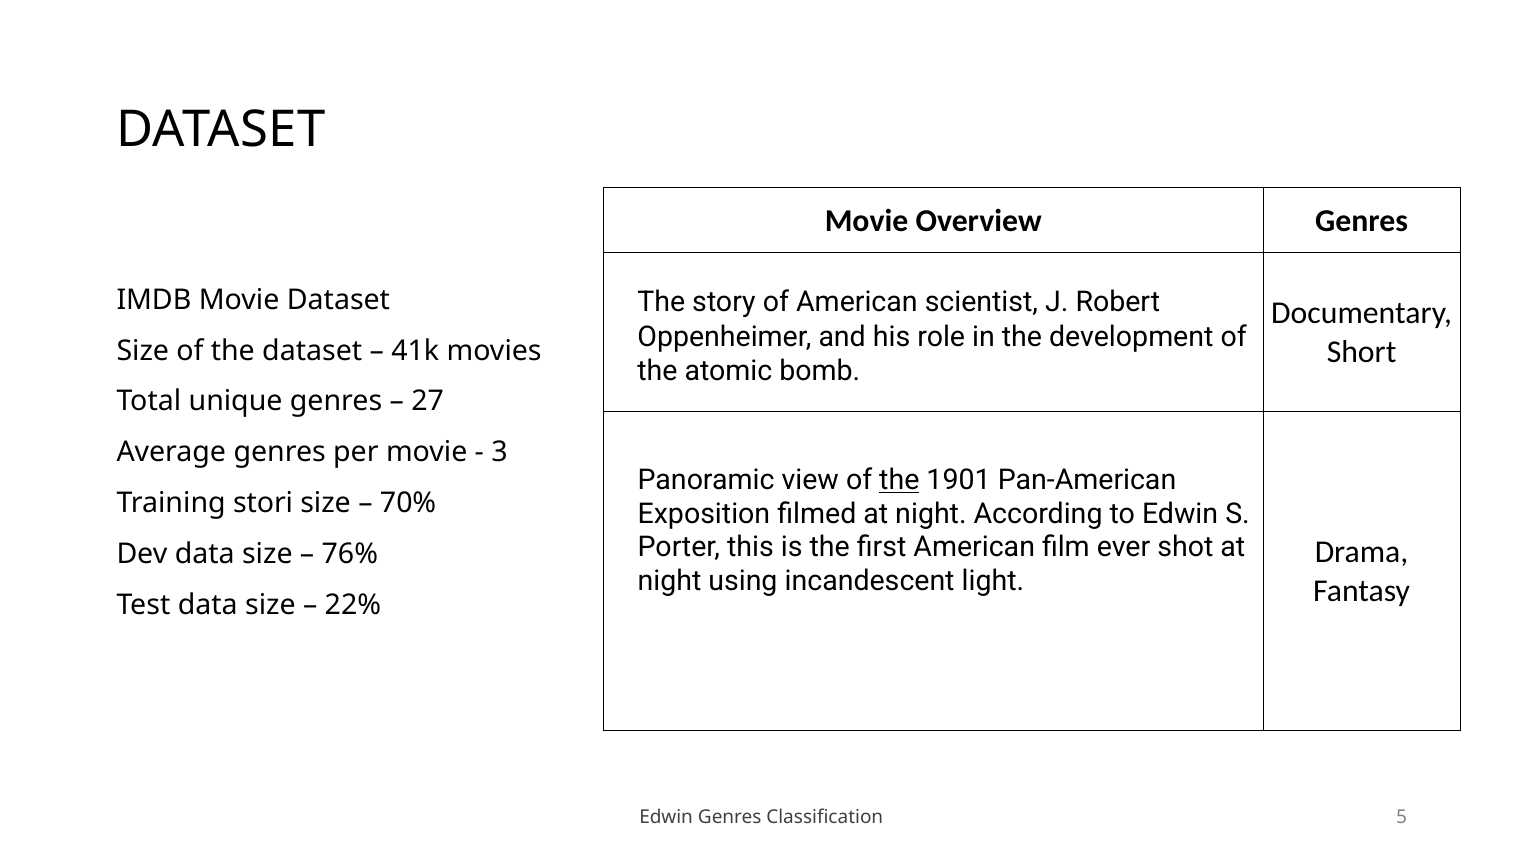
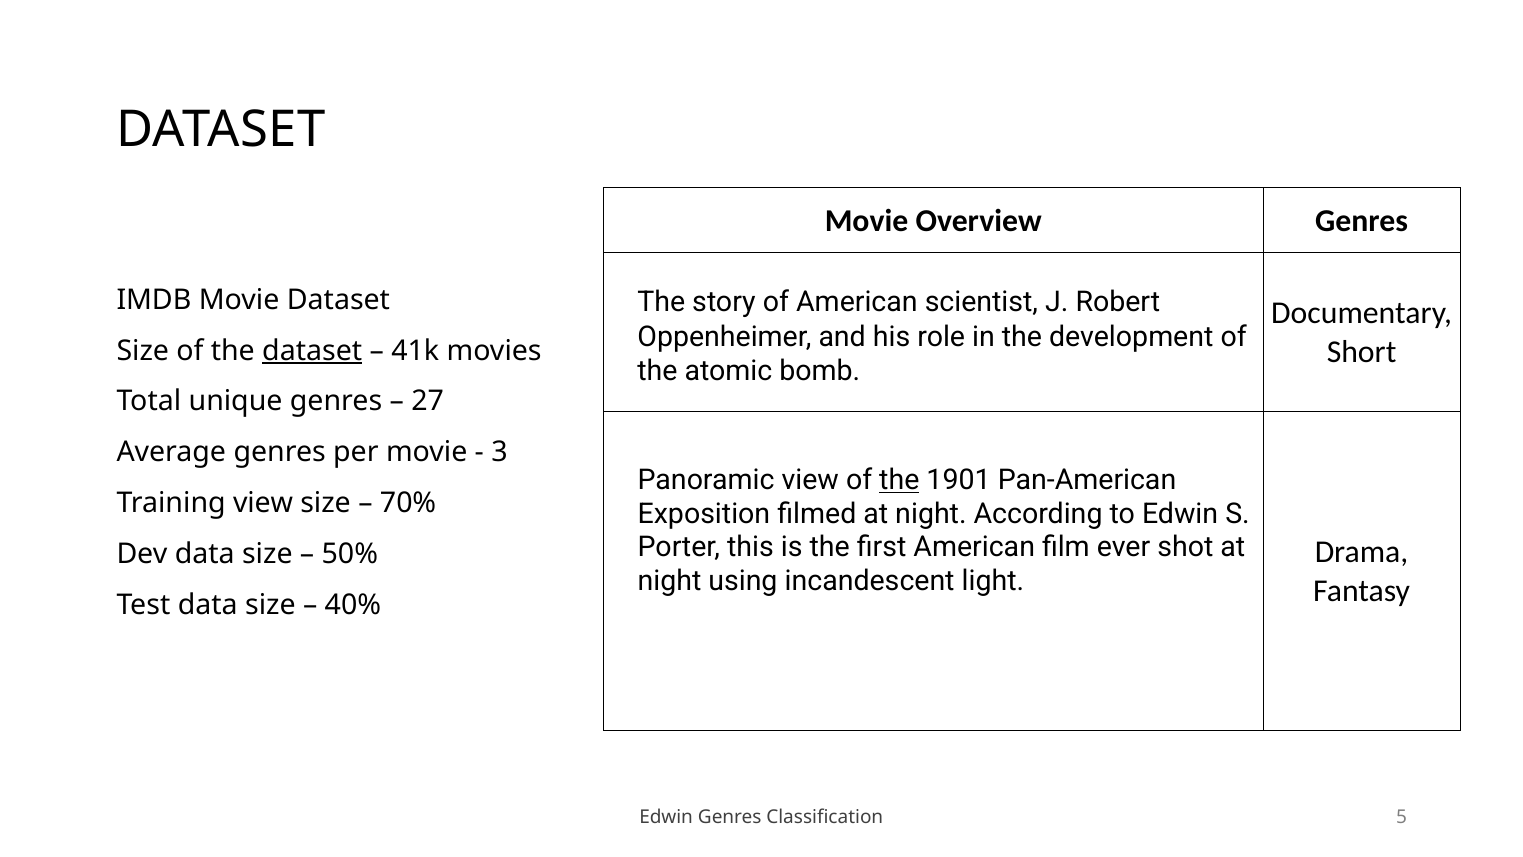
dataset underline: none -> present (312, 351)
Training stori: stori -> view (263, 503)
76%: 76% -> 50% (350, 554)
22%: 22% -> 40% (353, 604)
